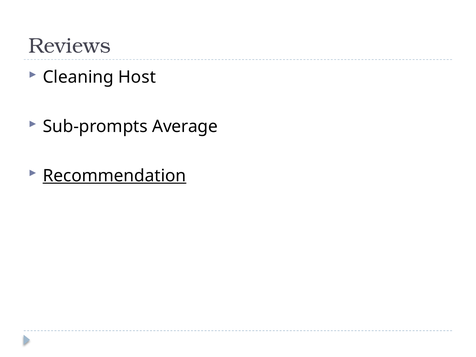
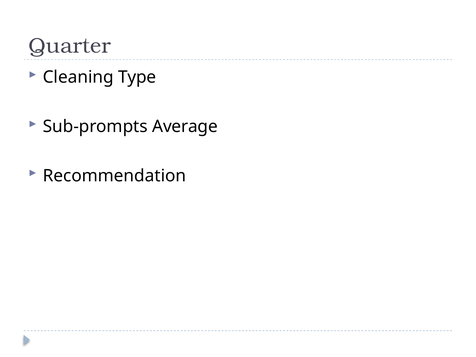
Reviews: Reviews -> Quarter (70, 46)
Host: Host -> Type (137, 77)
Recommendation underline: present -> none (114, 176)
